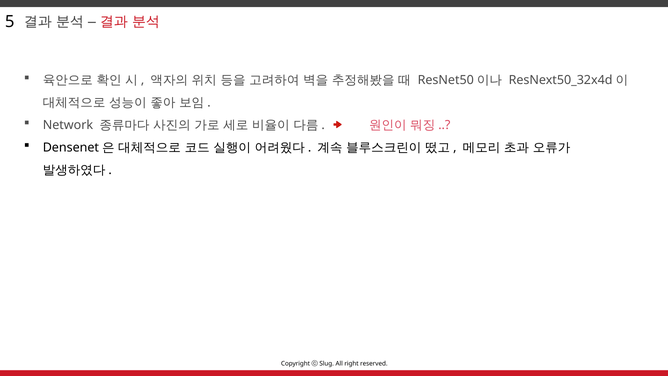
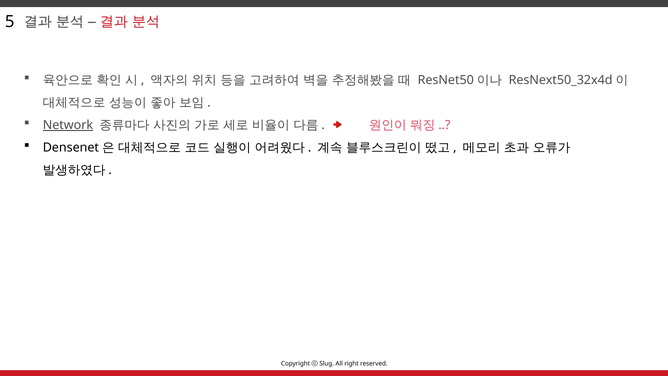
Network underline: none -> present (68, 125)
